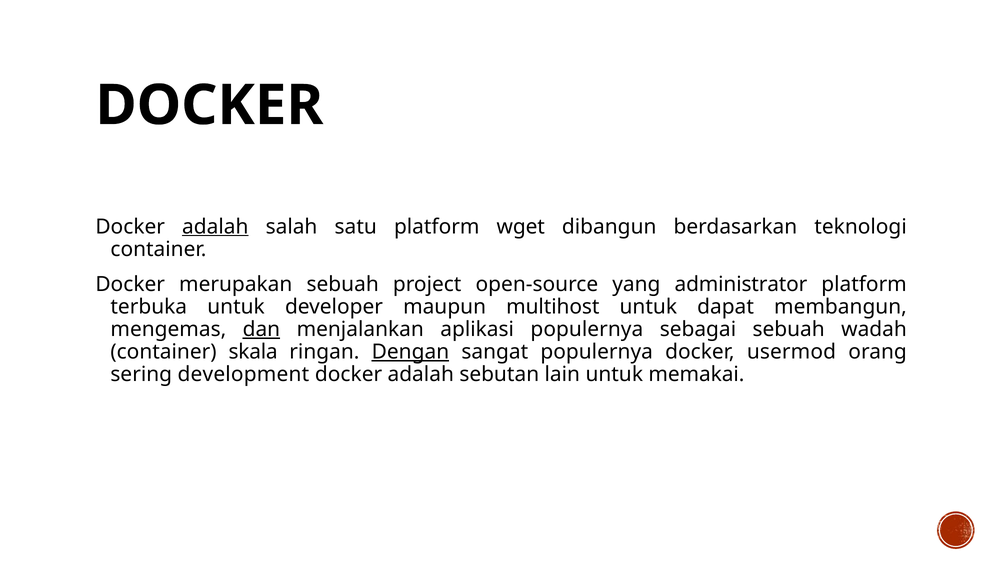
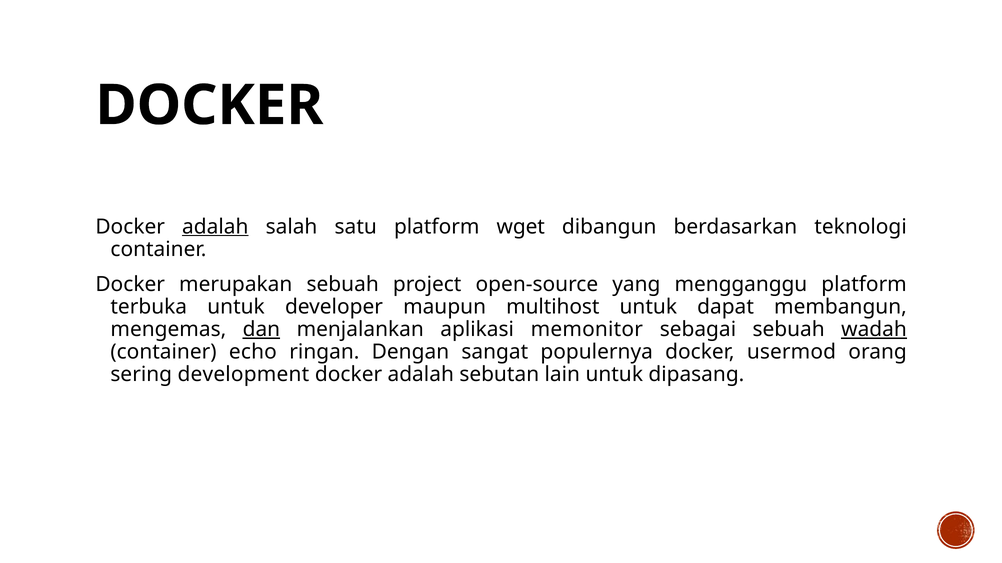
administrator: administrator -> mengganggu (741, 285)
aplikasi populernya: populernya -> memonitor (587, 330)
wadah underline: none -> present (874, 330)
skala: skala -> echo (253, 352)
Dengan underline: present -> none (410, 352)
memakai: memakai -> dipasang (696, 375)
